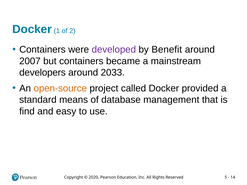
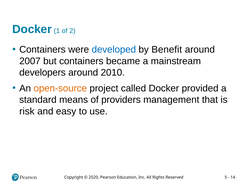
developed colour: purple -> blue (114, 50)
2033: 2033 -> 2010 (113, 73)
database: database -> providers (121, 100)
find: find -> risk (27, 111)
